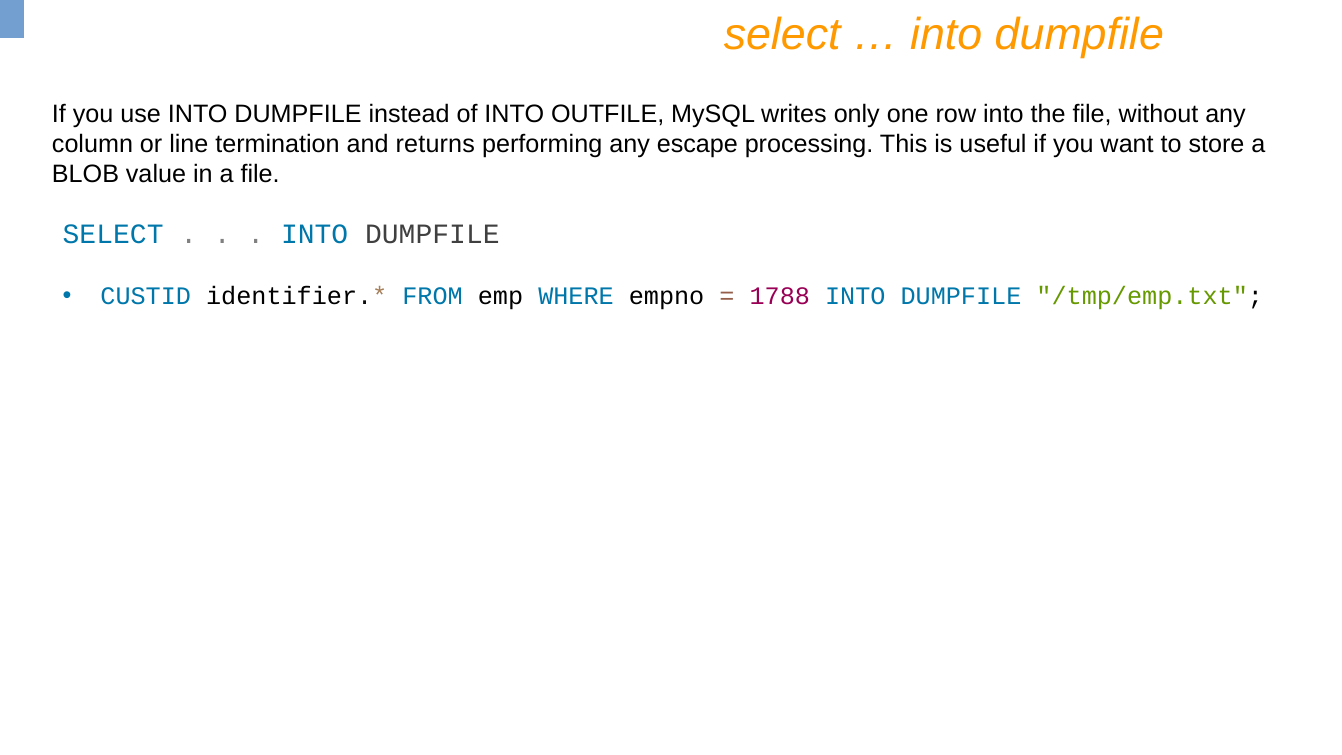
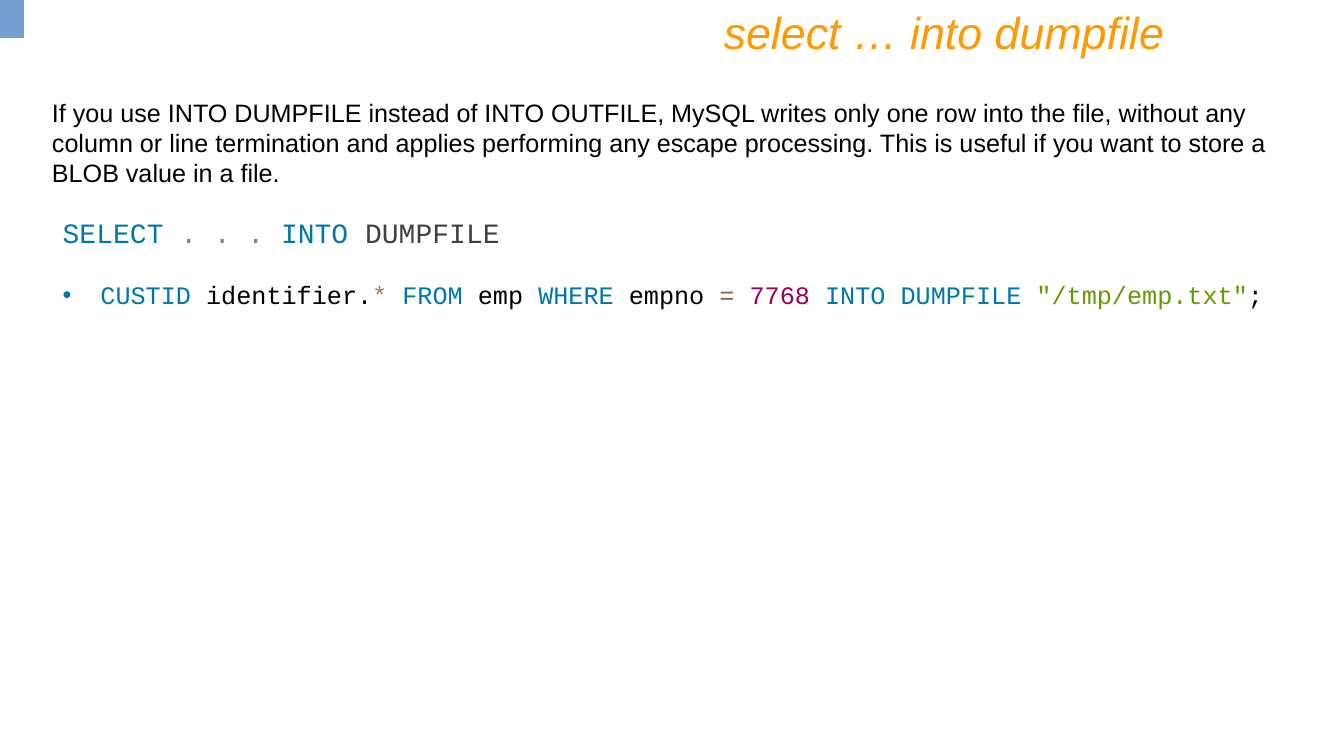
returns: returns -> applies (435, 144)
1788: 1788 -> 7768 (780, 296)
